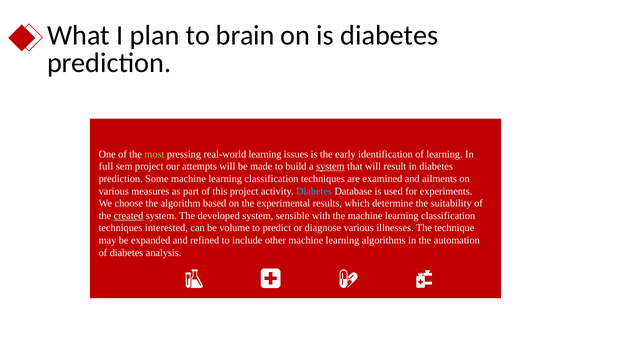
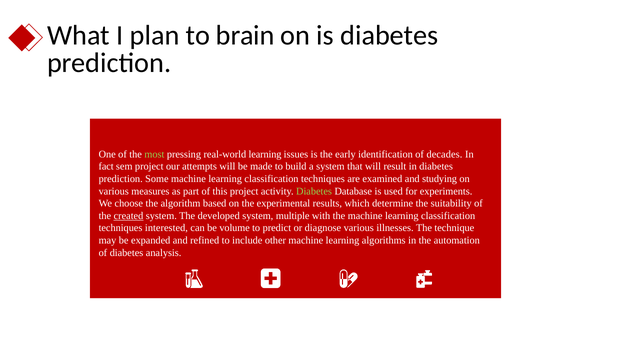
of learning: learning -> decades (444, 154)
full: full -> fact (106, 166)
system underline: present -> none (330, 166)
ailments: ailments -> studying (440, 179)
Diabetes colour: light blue -> light green (314, 191)
sensible: sensible -> multiple (293, 216)
